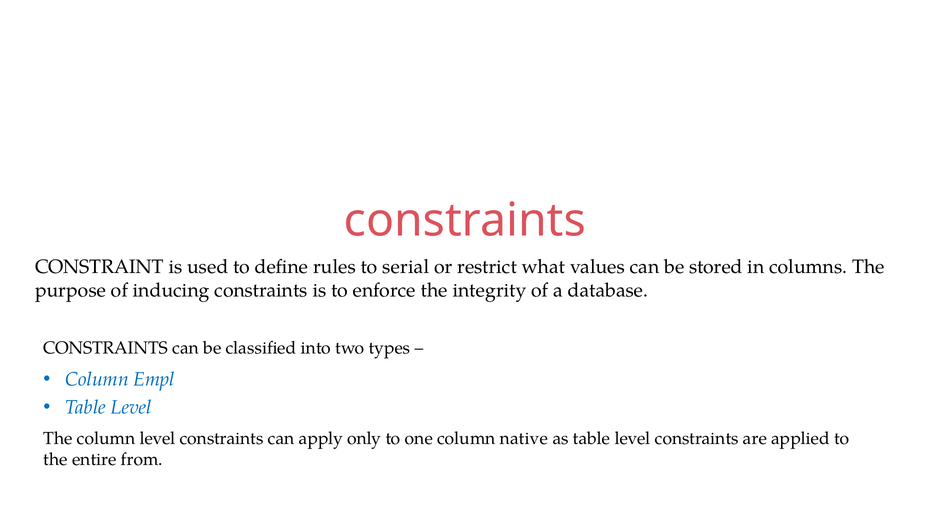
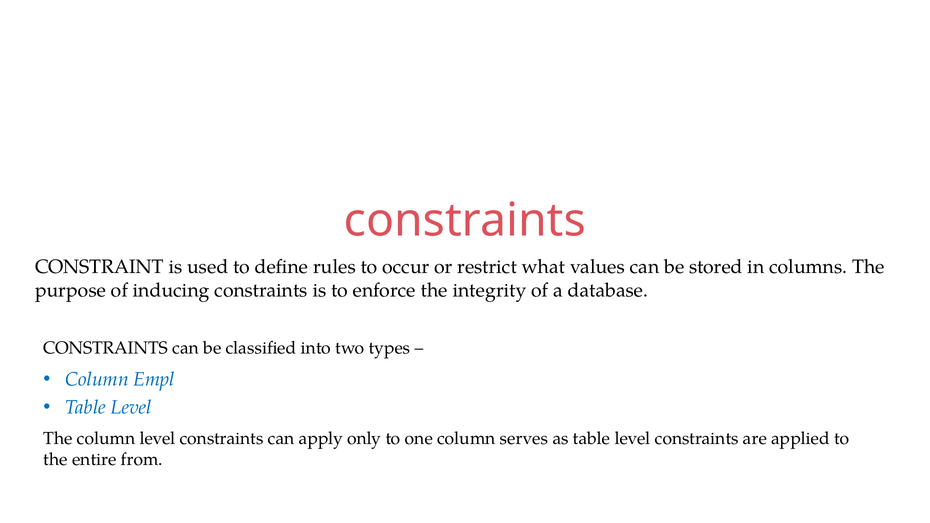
serial: serial -> occur (406, 267)
native: native -> serves (524, 439)
